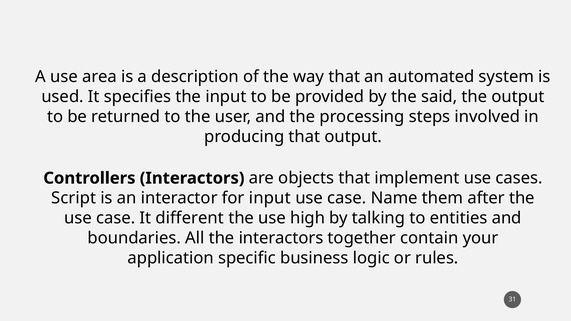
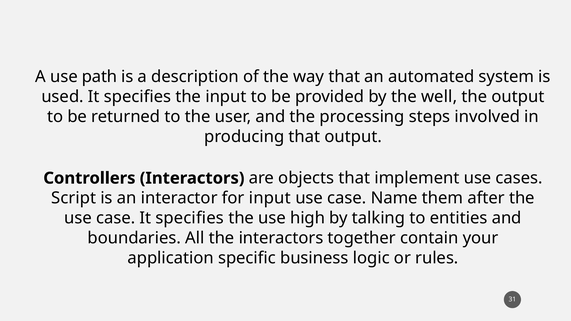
area: area -> path (100, 77)
said: said -> well (439, 97)
case It different: different -> specifies (190, 218)
